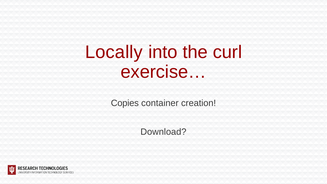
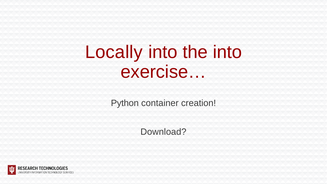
the curl: curl -> into (227, 52)
Copies: Copies -> Python (125, 103)
